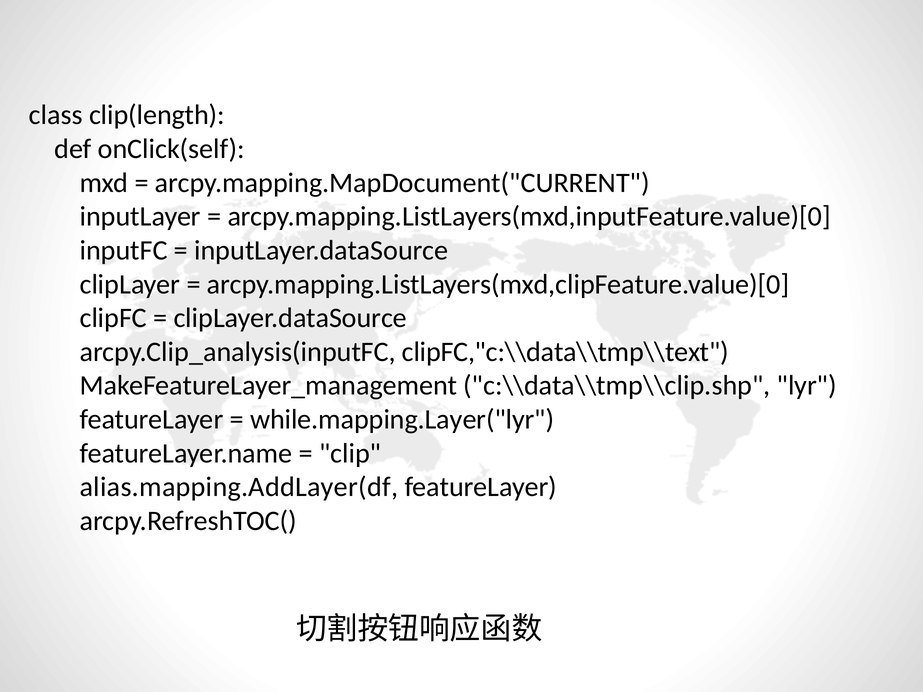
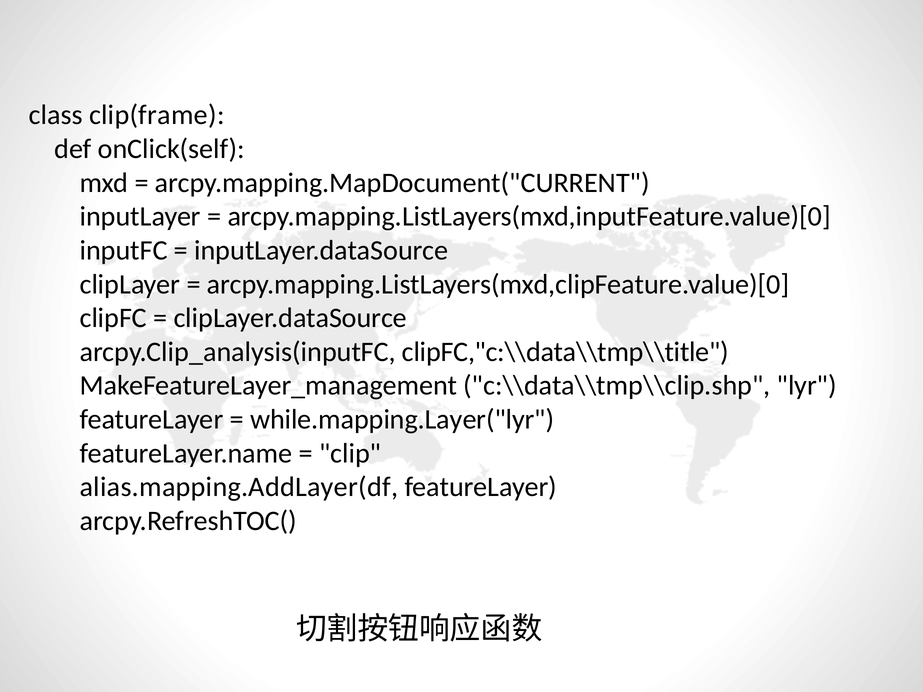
clip(length: clip(length -> clip(frame (157, 115)
clipFC,"c:\\data\\tmp\\text: clipFC,"c:\\data\\tmp\\text -> clipFC,"c:\\data\\tmp\\title (565, 352)
